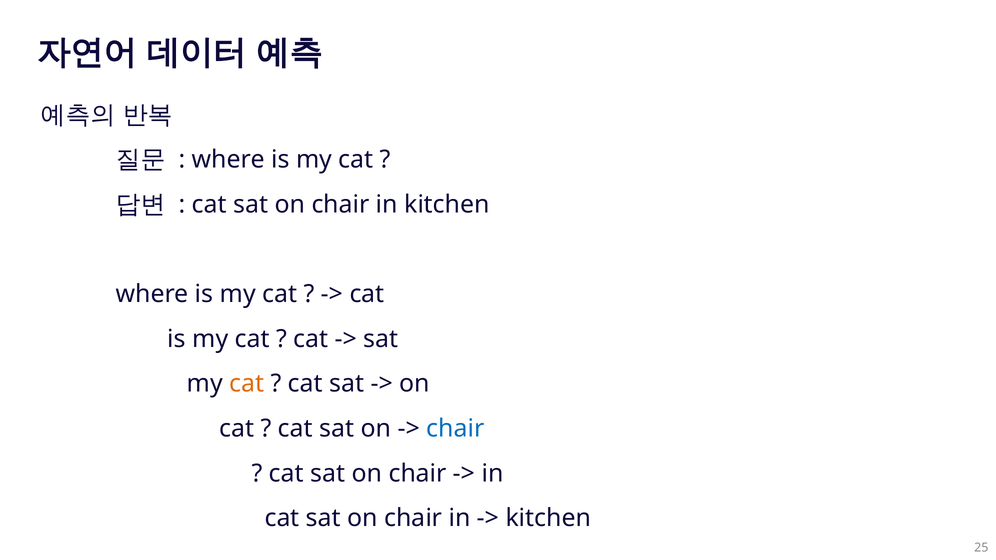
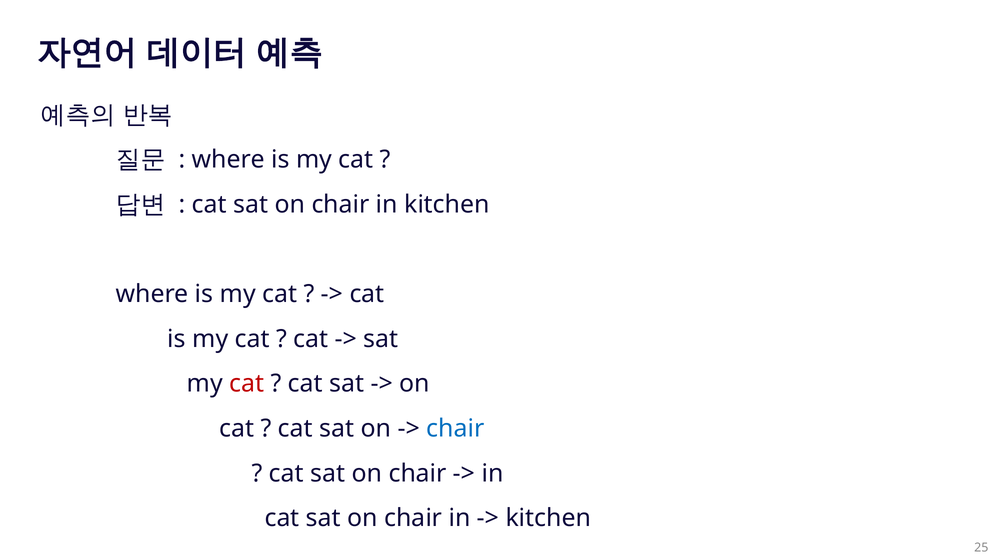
cat colour: orange -> red (247, 384)
